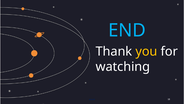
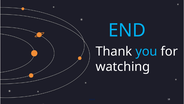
you colour: yellow -> light blue (146, 51)
